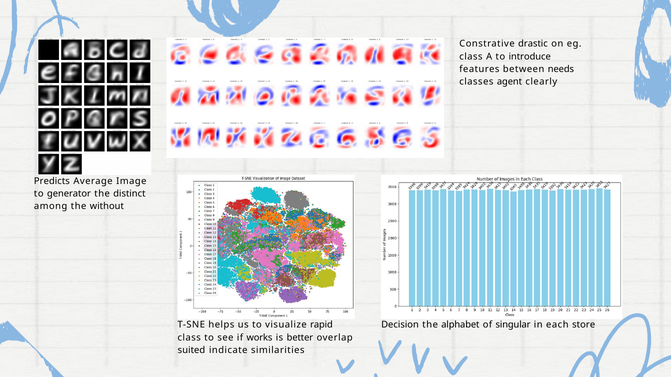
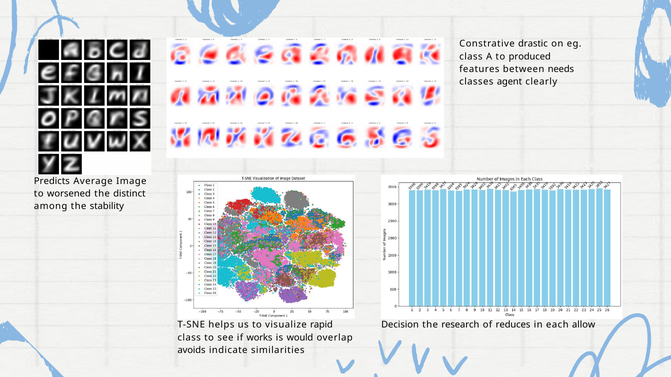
introduce: introduce -> produced (530, 57)
generator: generator -> worsened (69, 194)
without: without -> stability (107, 206)
alphabet: alphabet -> research (460, 325)
singular: singular -> reduces (513, 325)
store: store -> allow (584, 325)
better: better -> would (300, 338)
suited: suited -> avoids (192, 350)
